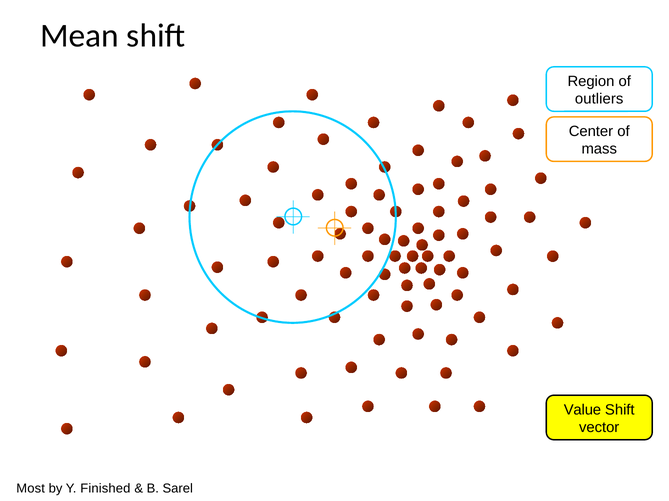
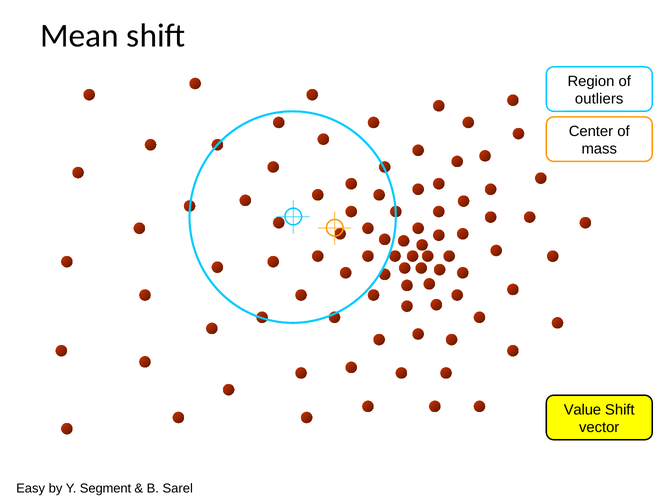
Most: Most -> Easy (31, 489)
Finished: Finished -> Segment (105, 489)
